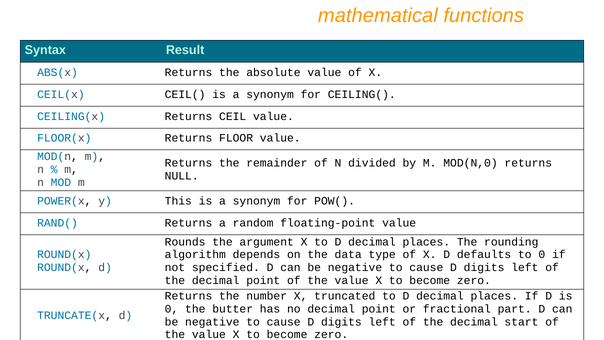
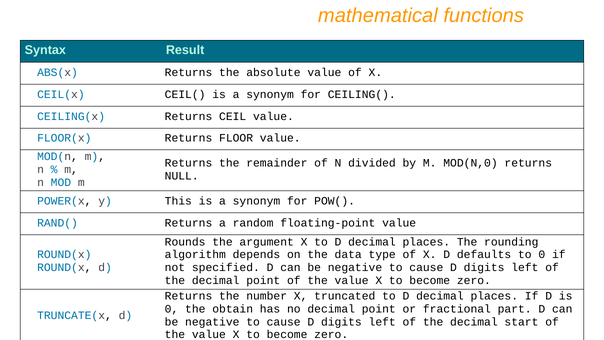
butter: butter -> obtain (233, 309)
